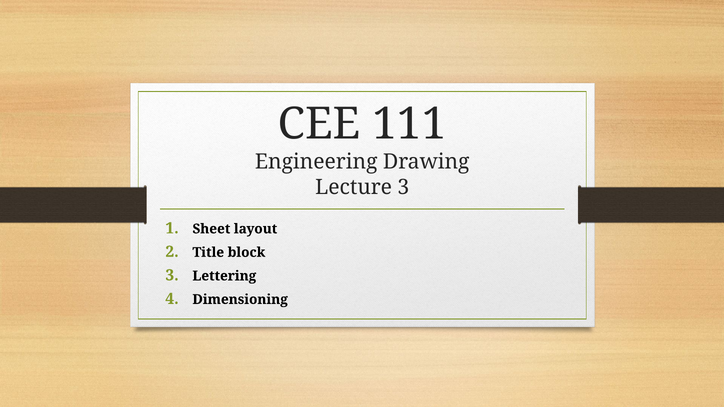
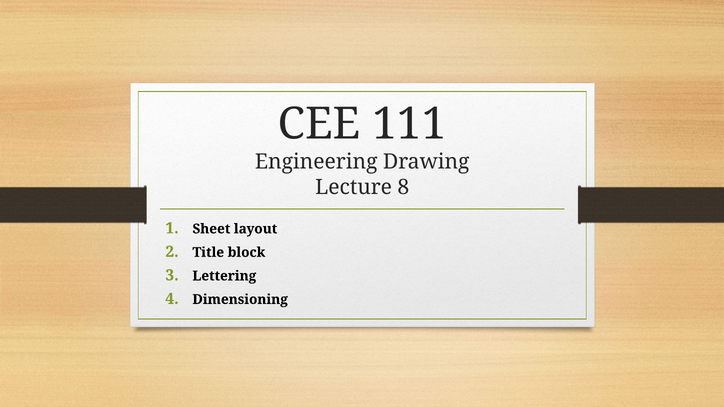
Lecture 3: 3 -> 8 (403, 187)
